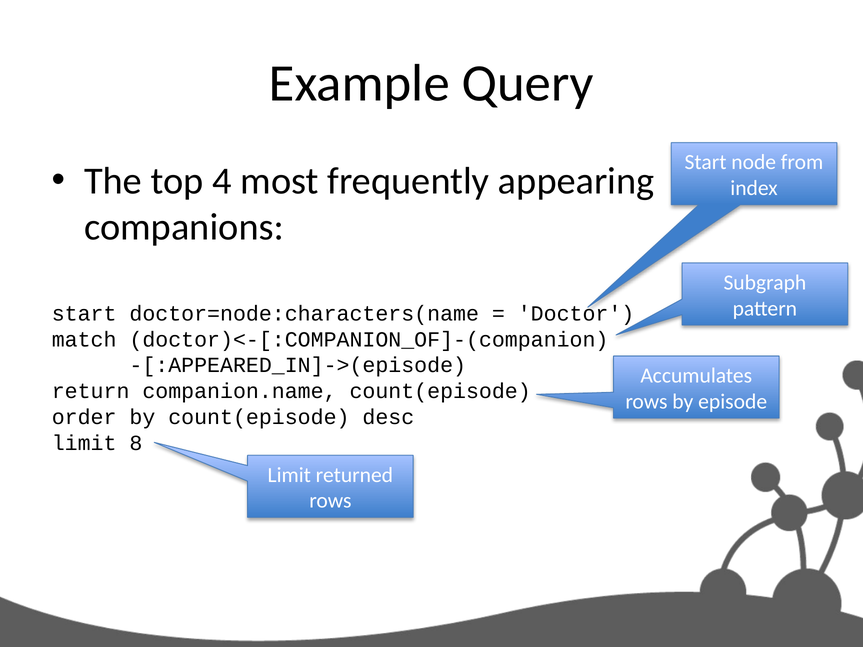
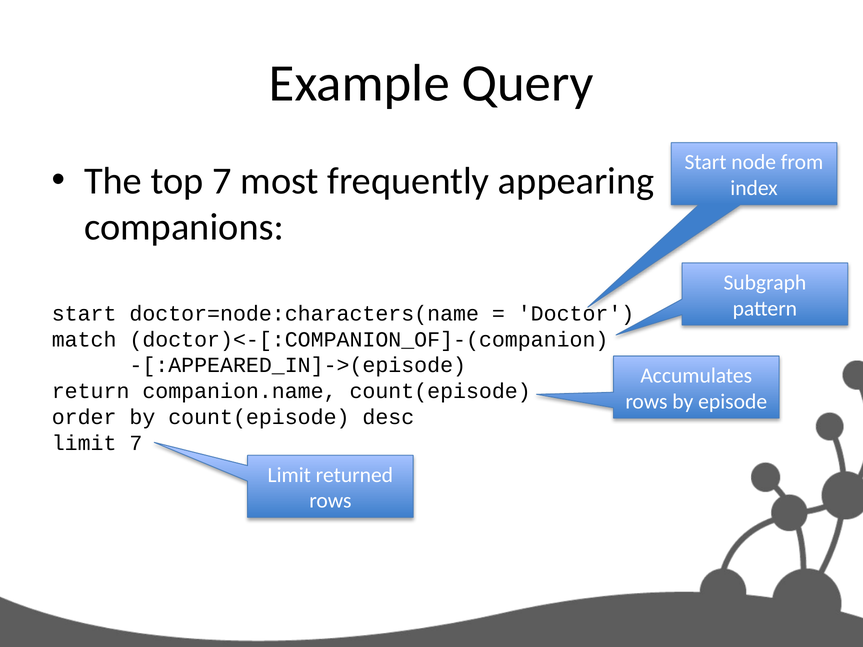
top 4: 4 -> 7 (222, 181)
limit 8: 8 -> 7 (136, 443)
